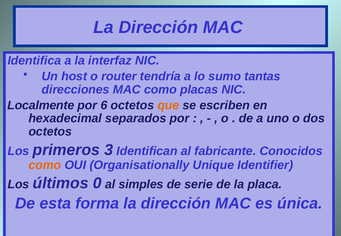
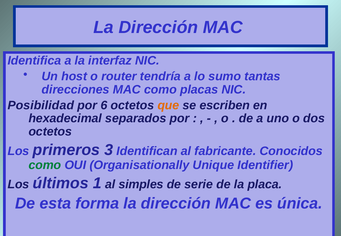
Localmente: Localmente -> Posibilidad (41, 105)
como colour: orange -> green (45, 165)
0: 0 -> 1 (97, 183)
